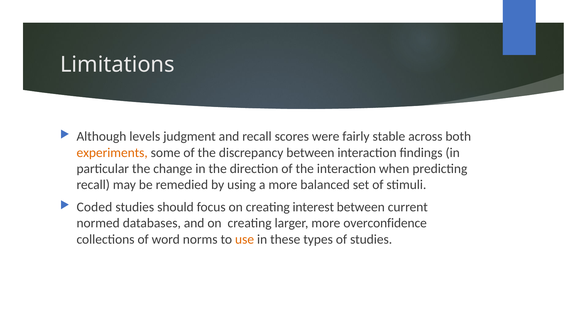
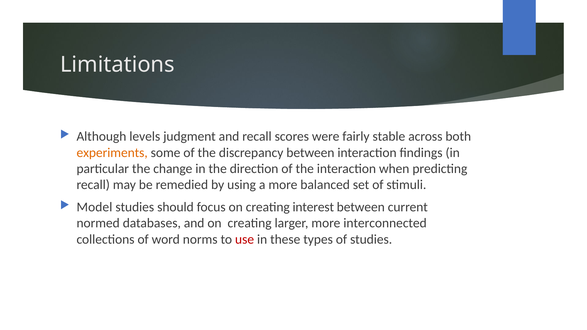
Coded: Coded -> Model (94, 207)
overconfidence: overconfidence -> interconnected (385, 223)
use colour: orange -> red (245, 239)
